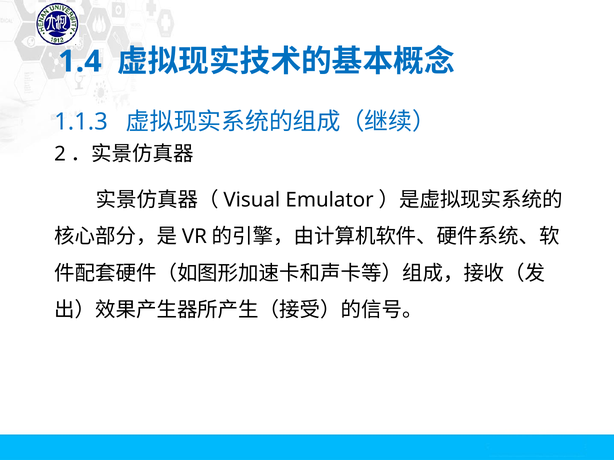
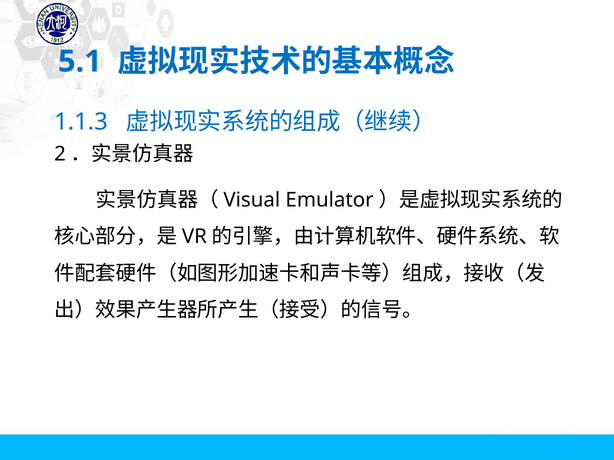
1.4: 1.4 -> 5.1 (80, 61)
